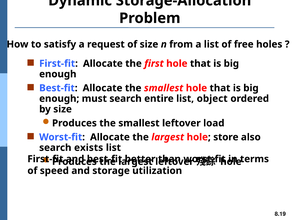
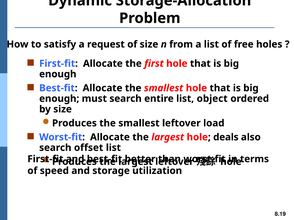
store: store -> deals (226, 137)
exists: exists -> offset (89, 148)
